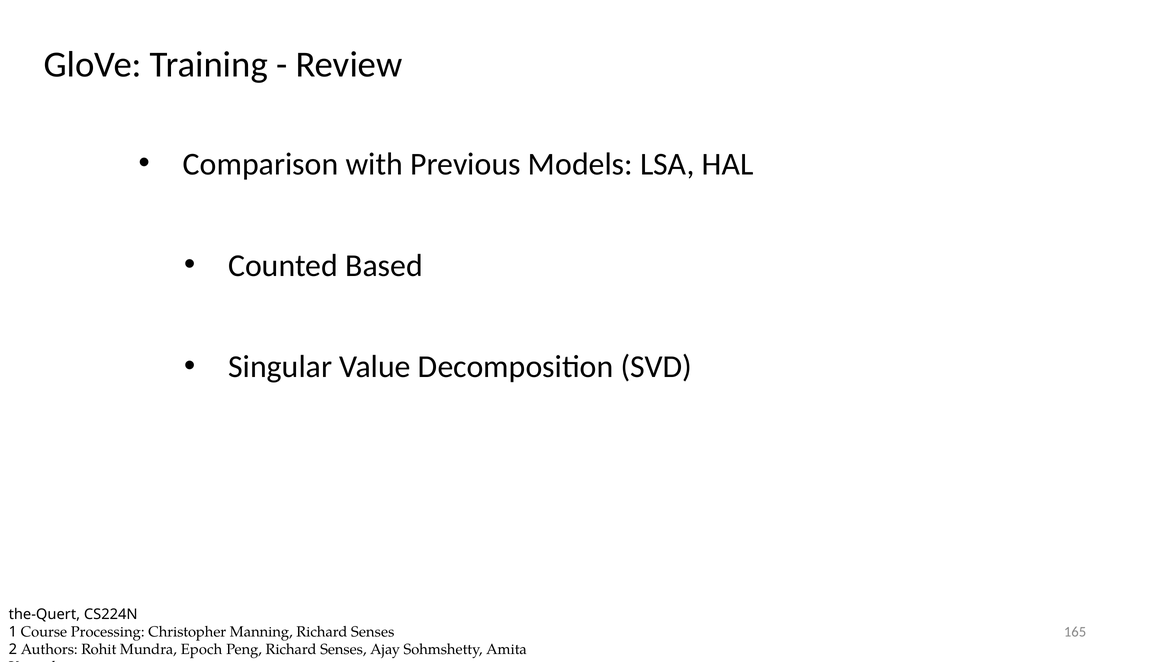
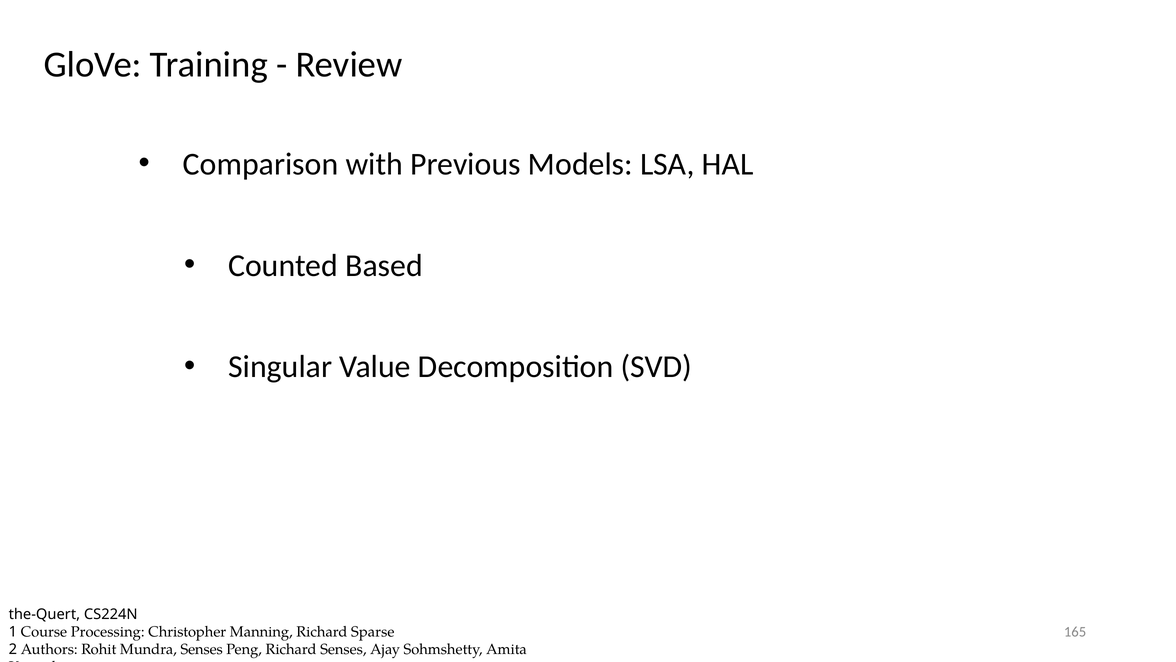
Manning Richard Senses: Senses -> Sparse (373, 631)
Mundra Epoch: Epoch -> Senses (202, 649)
